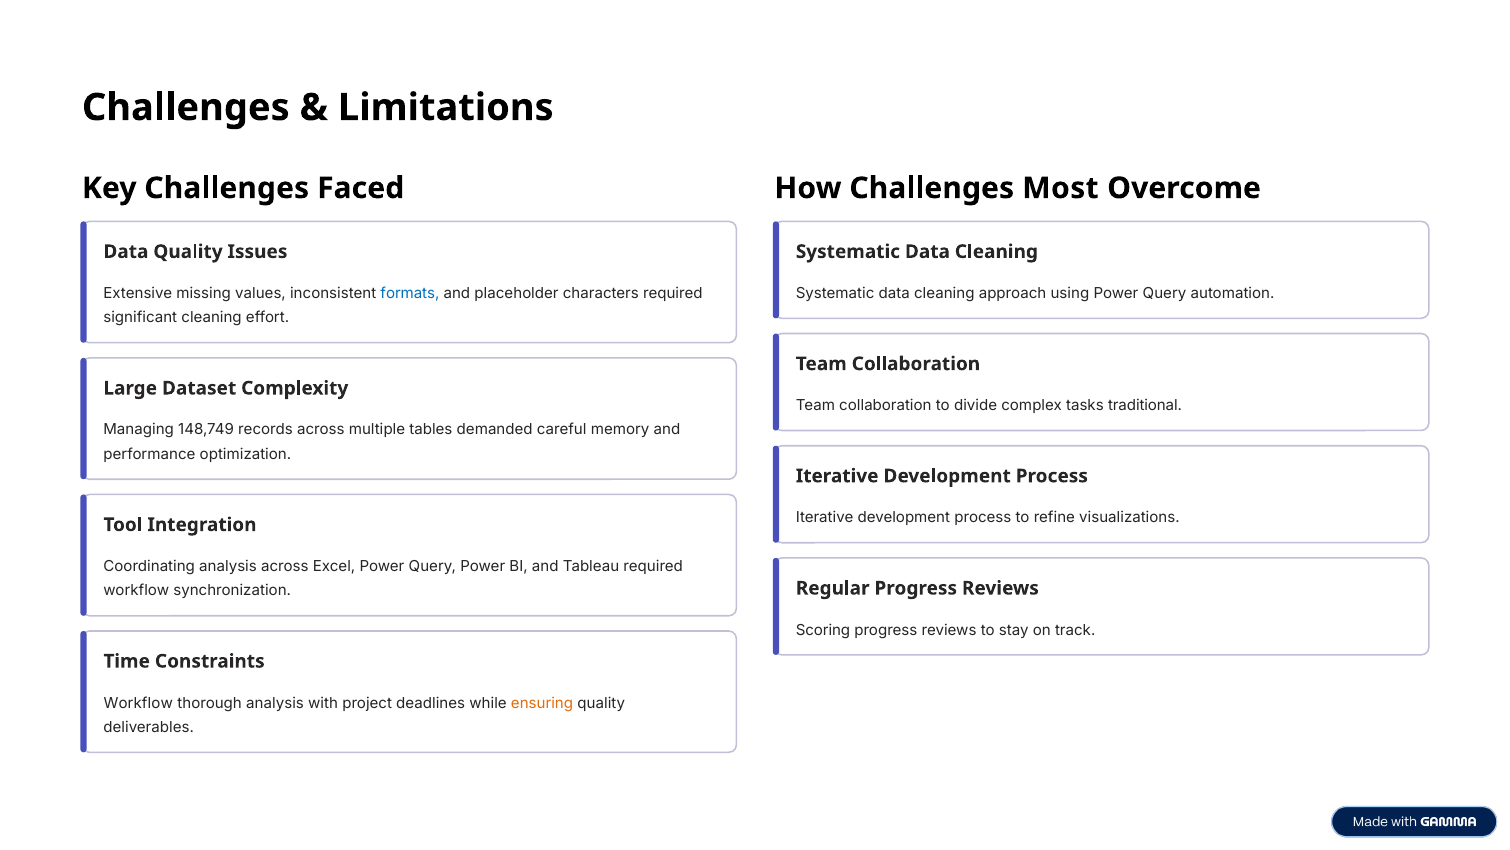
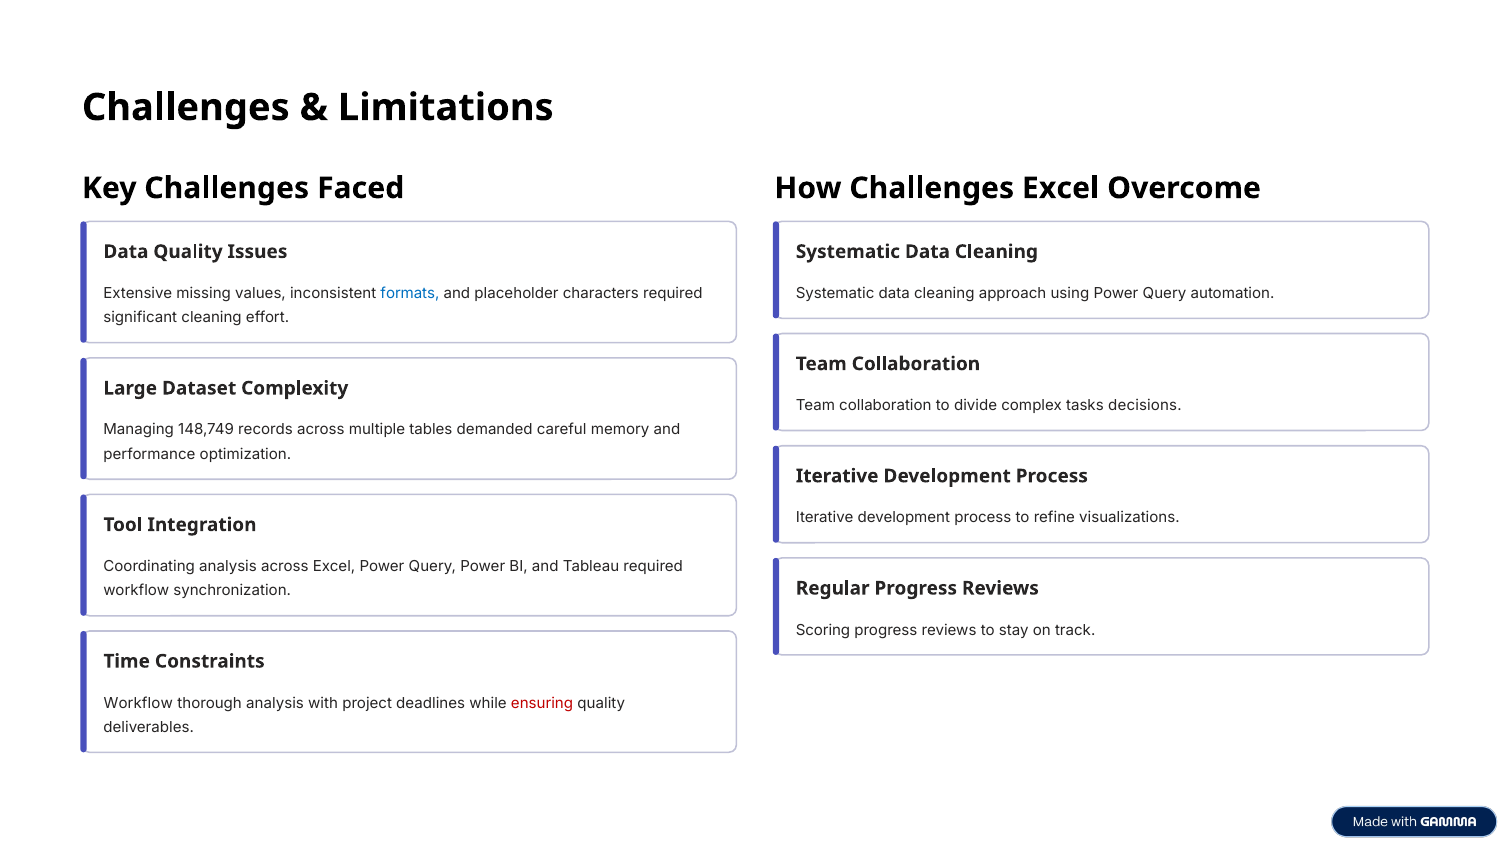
Challenges Most: Most -> Excel (1061, 188)
traditional: traditional -> decisions (1145, 405)
ensuring colour: orange -> red (542, 703)
